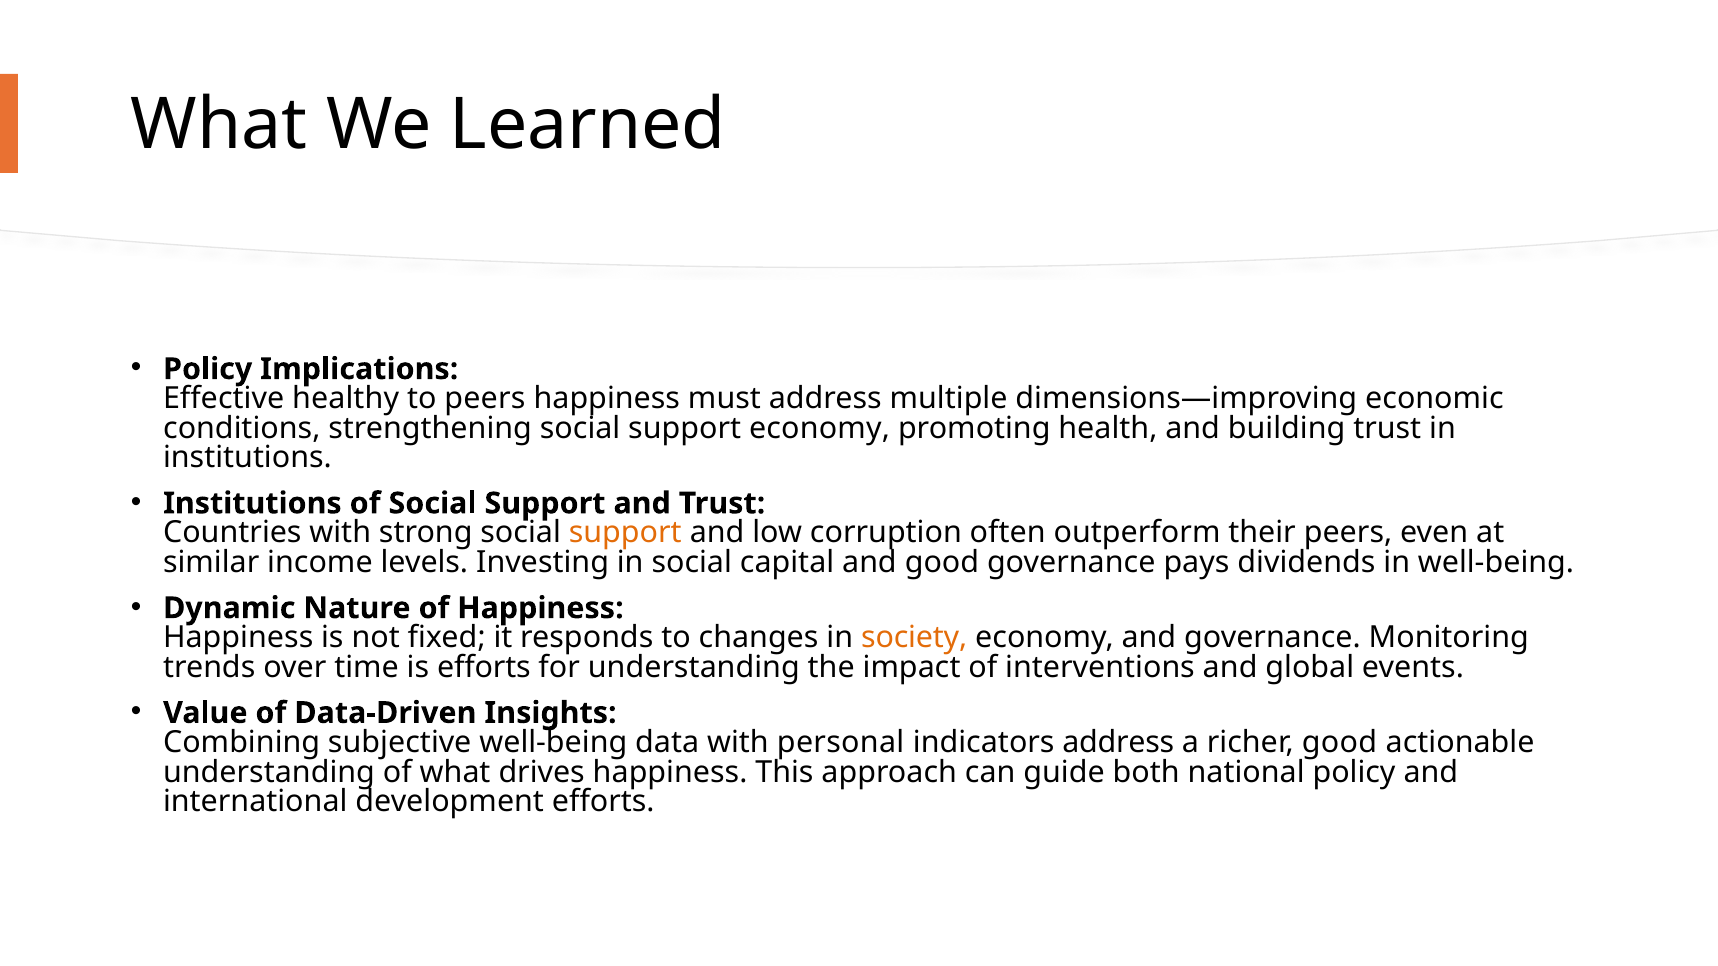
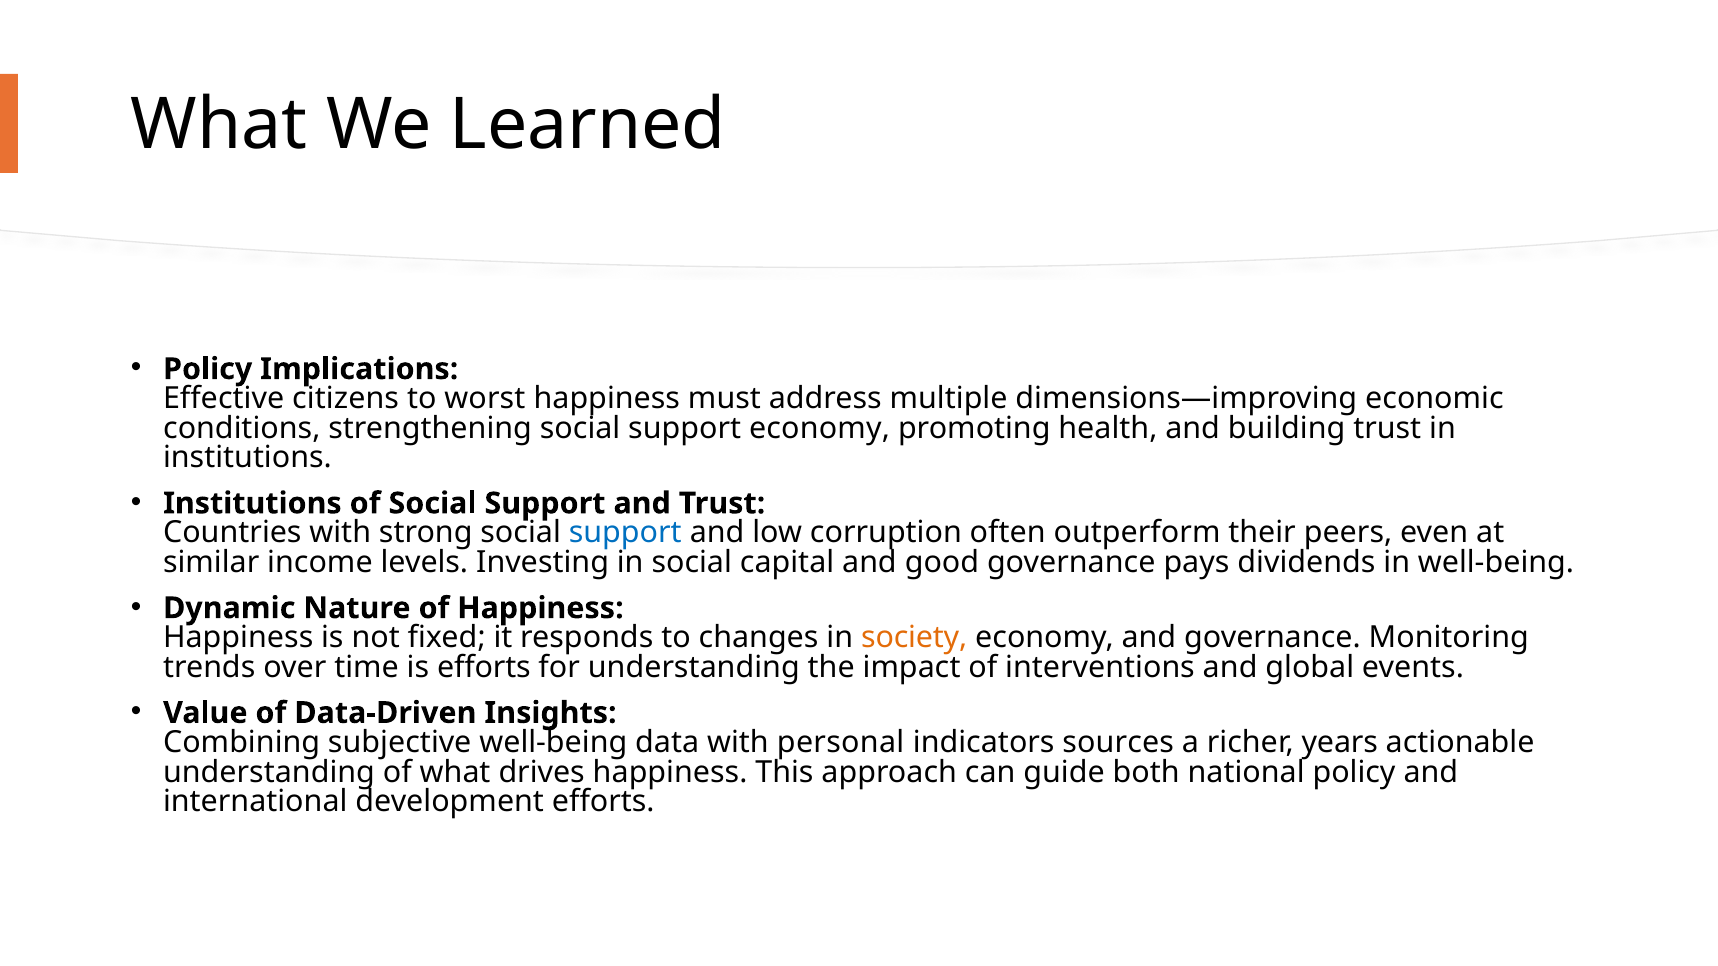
healthy: healthy -> citizens (346, 399)
to peers: peers -> worst (485, 399)
support colour: orange -> blue (625, 533)
indicators address: address -> sources (1118, 743)
richer good: good -> years (1340, 743)
